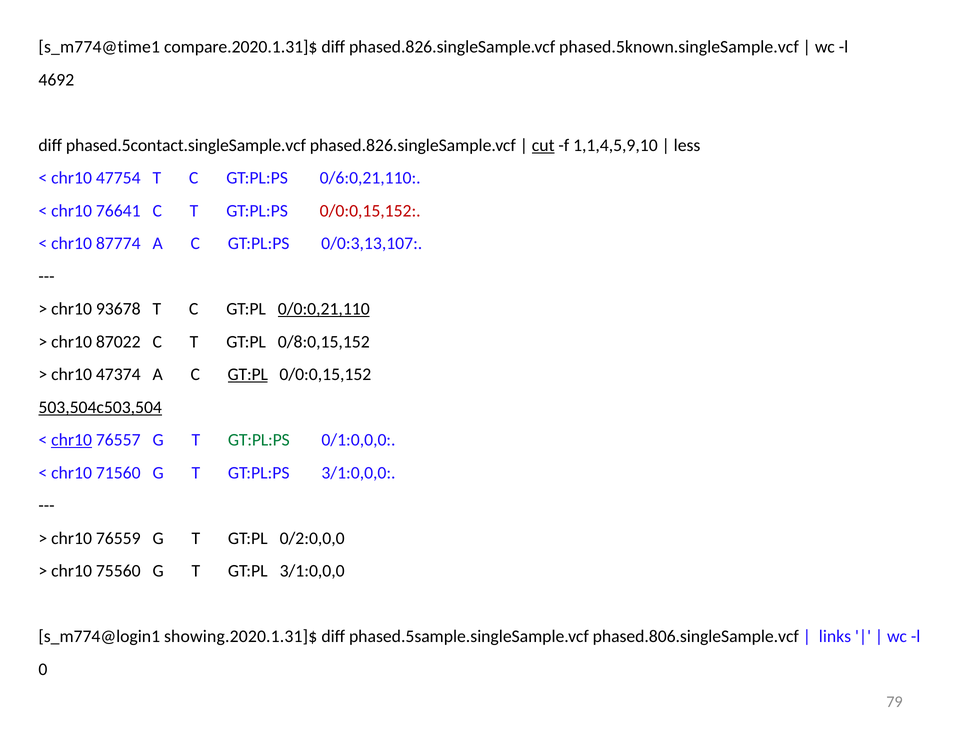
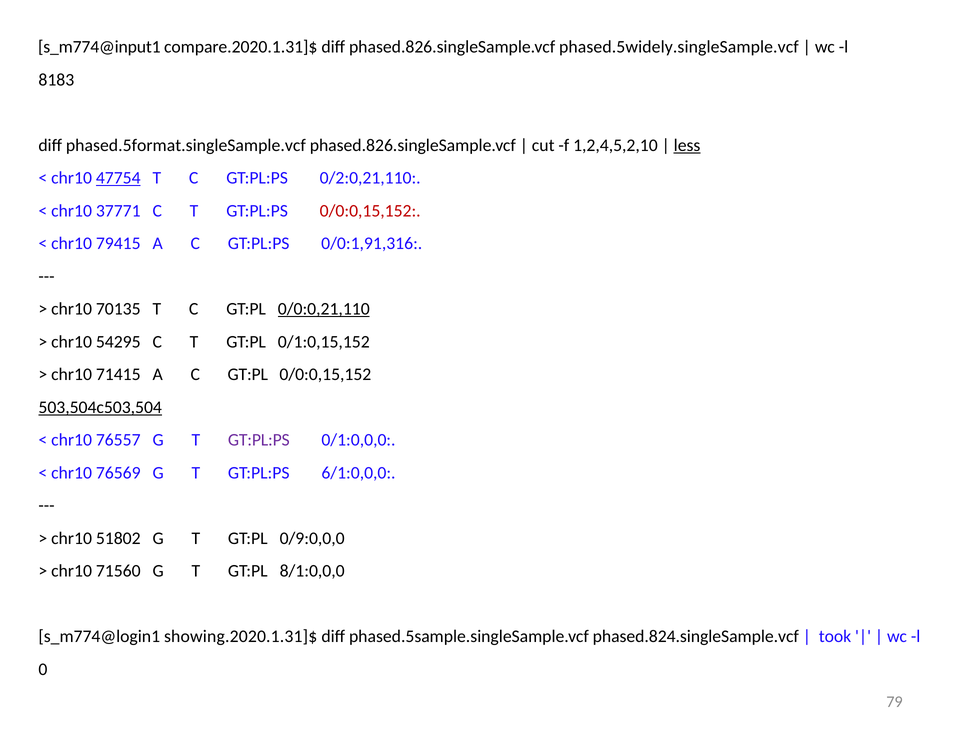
s_m774@time1: s_m774@time1 -> s_m774@input1 (99, 47)
phased.5known.singleSample.vcf: phased.5known.singleSample.vcf -> phased.5widely.singleSample.vcf (679, 47)
4692: 4692 -> 8183 (56, 80)
phased.5contact.singleSample.vcf: phased.5contact.singleSample.vcf -> phased.5format.singleSample.vcf (186, 145)
cut underline: present -> none (543, 145)
1,1,4,5,9,10: 1,1,4,5,9,10 -> 1,2,4,5,2,10 (615, 145)
less underline: none -> present (687, 145)
47754 underline: none -> present (118, 178)
0/6:0,21,110: 0/6:0,21,110 -> 0/2:0,21,110 (370, 178)
76641: 76641 -> 37771 (118, 211)
87774: 87774 -> 79415 (118, 244)
0/0:3,13,107: 0/0:3,13,107 -> 0/0:1,91,316 (372, 244)
93678: 93678 -> 70135 (118, 309)
87022: 87022 -> 54295 (118, 342)
0/8:0,15,152: 0/8:0,15,152 -> 0/1:0,15,152 (324, 342)
47374: 47374 -> 71415 (118, 375)
GT:PL underline: present -> none (248, 375)
chr10 underline: present -> none (72, 440)
GT:PL:PS colour: green -> purple (259, 440)
71560: 71560 -> 76569 (118, 473)
GT:PL:PS 3/1:0,0,0: 3/1:0,0,0 -> 6/1:0,0,0 (358, 473)
76559: 76559 -> 51802 (118, 538)
0/2:0,0,0: 0/2:0,0,0 -> 0/9:0,0,0 (312, 538)
75560: 75560 -> 71560 (118, 571)
GT:PL 3/1:0,0,0: 3/1:0,0,0 -> 8/1:0,0,0 (312, 571)
phased.806.singleSample.vcf: phased.806.singleSample.vcf -> phased.824.singleSample.vcf (696, 637)
links: links -> took (835, 637)
